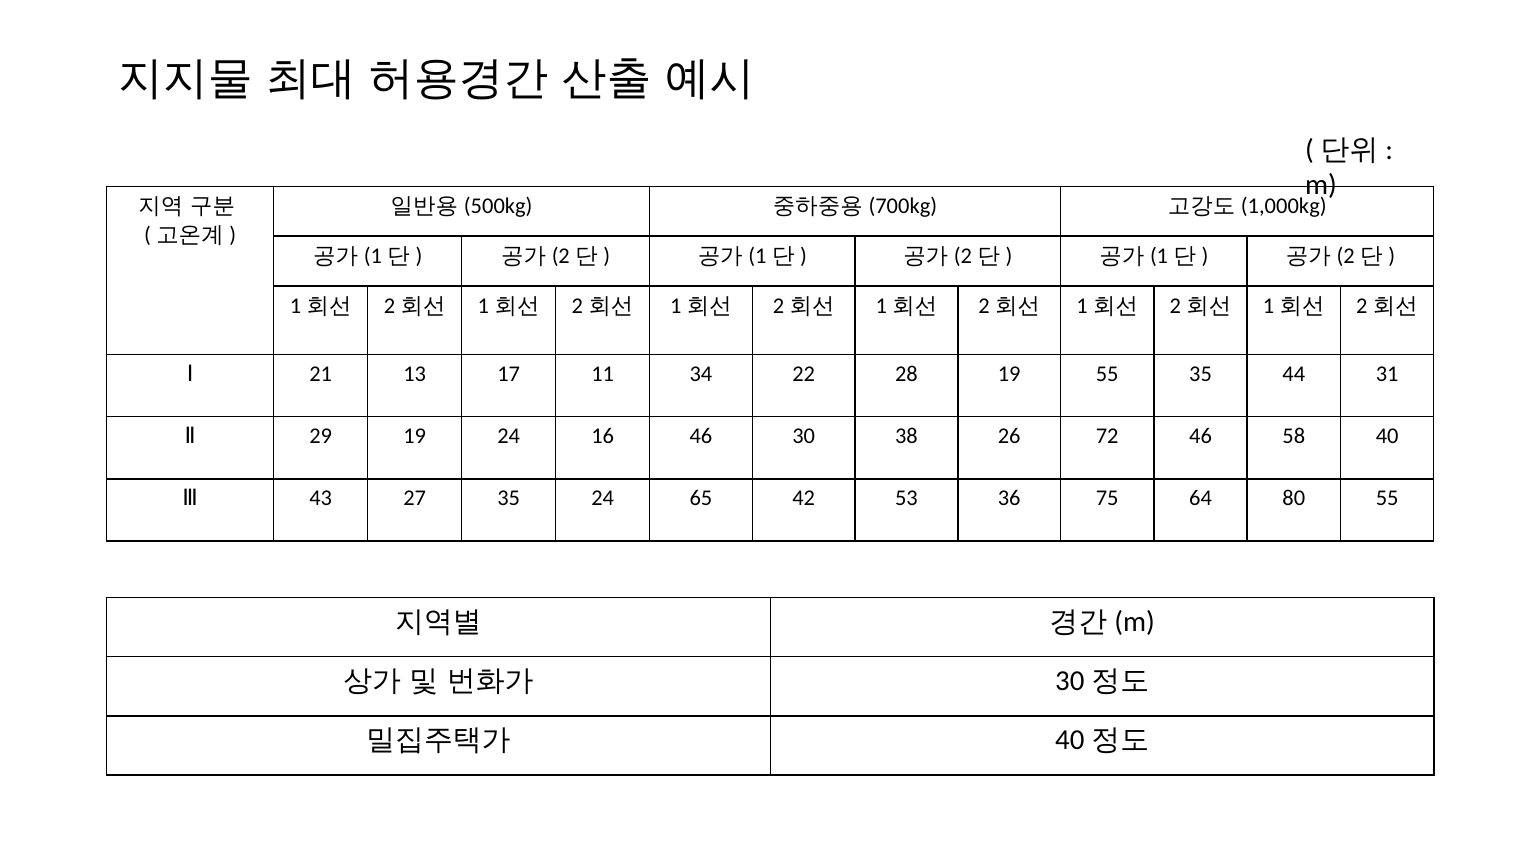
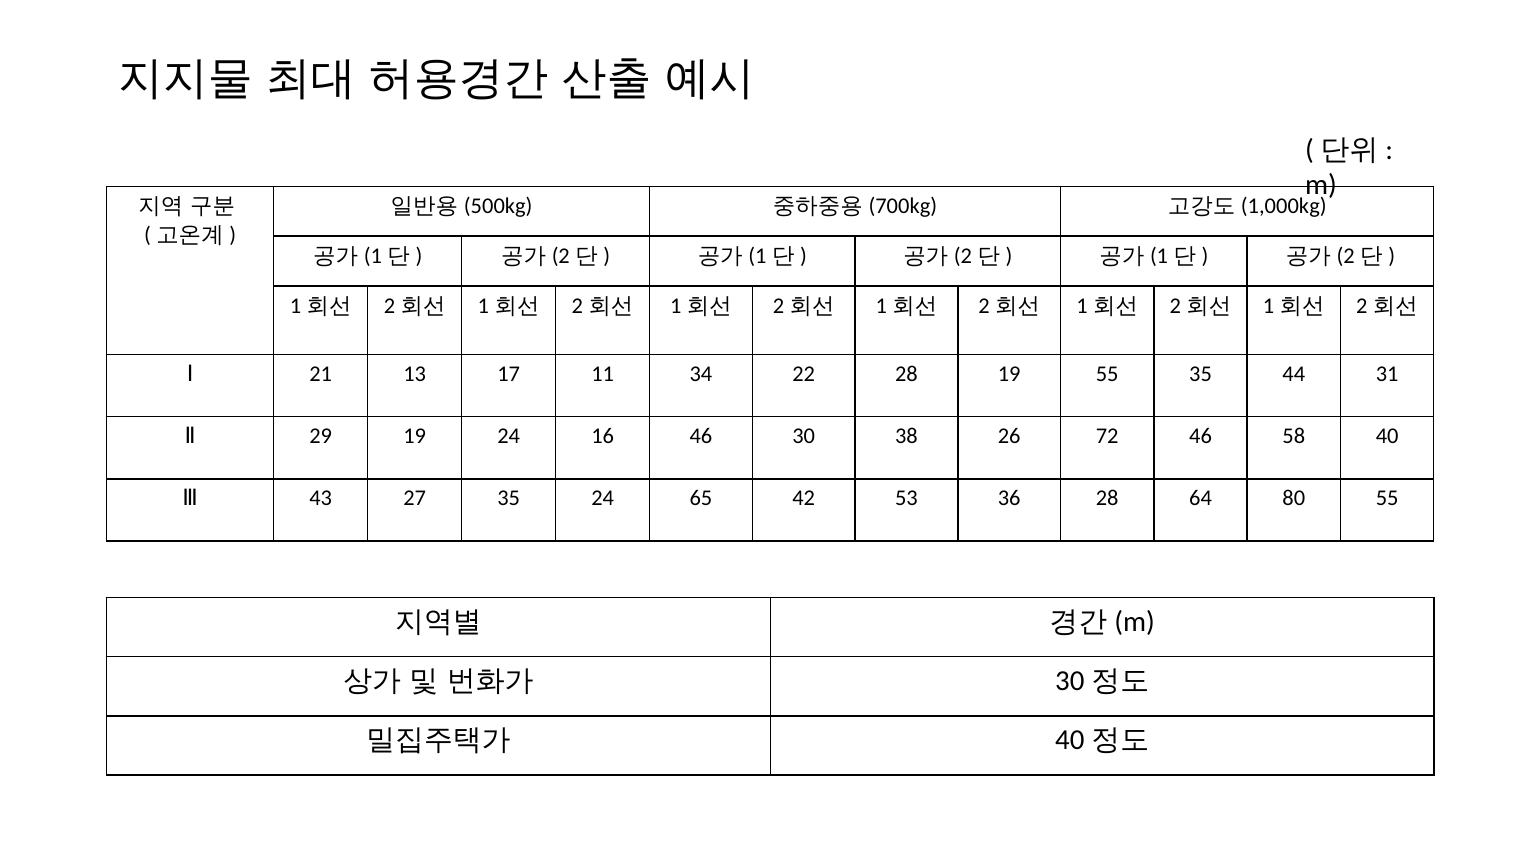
36 75: 75 -> 28 (1107, 498)
